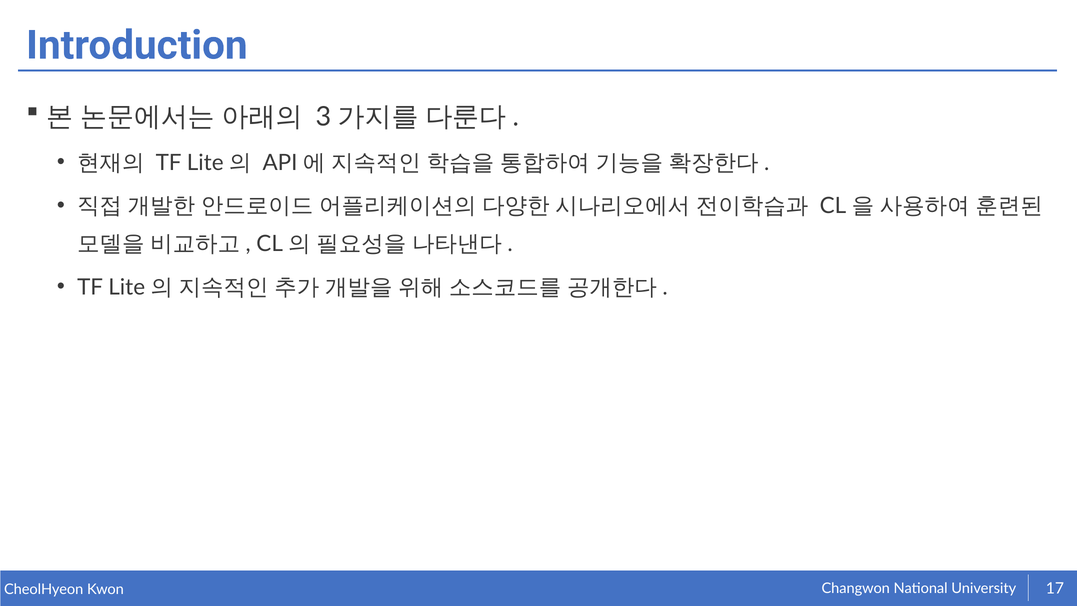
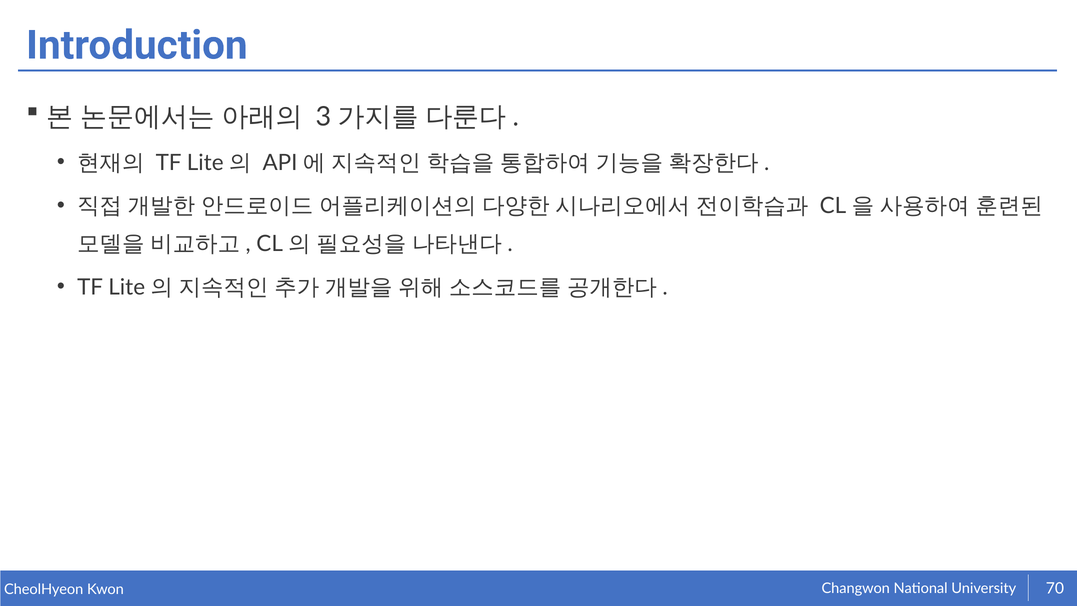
17: 17 -> 70 (1055, 588)
